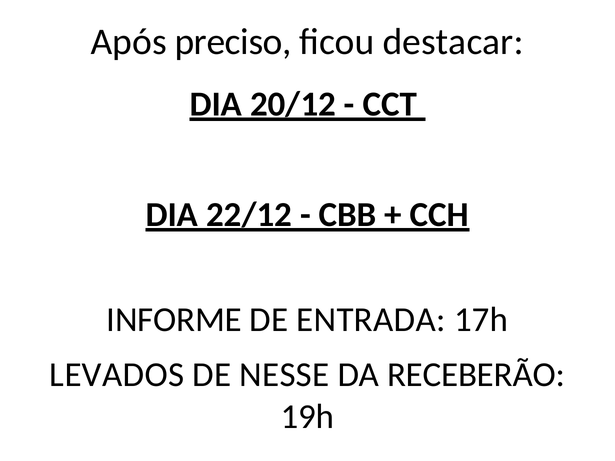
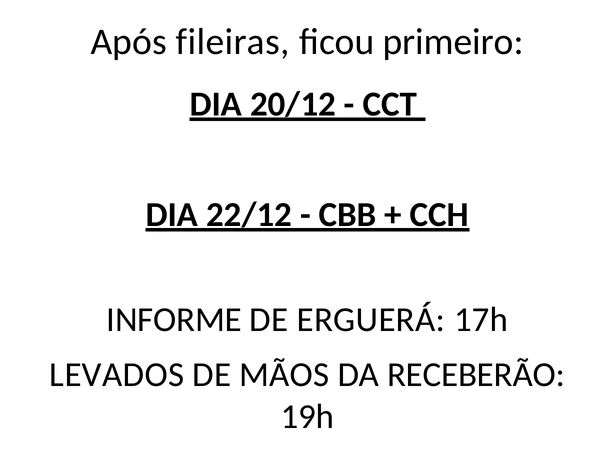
preciso: preciso -> fileiras (233, 42)
destacar: destacar -> primeiro (453, 42)
ENTRADA: ENTRADA -> ERGUERÁ (371, 320)
NESSE: NESSE -> MÃOS (284, 375)
